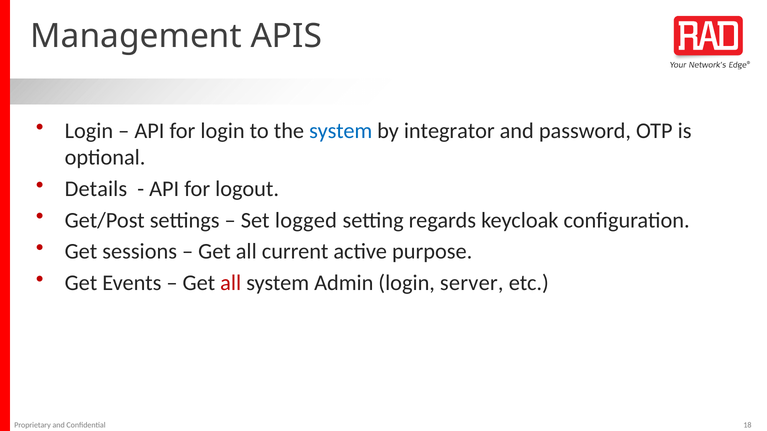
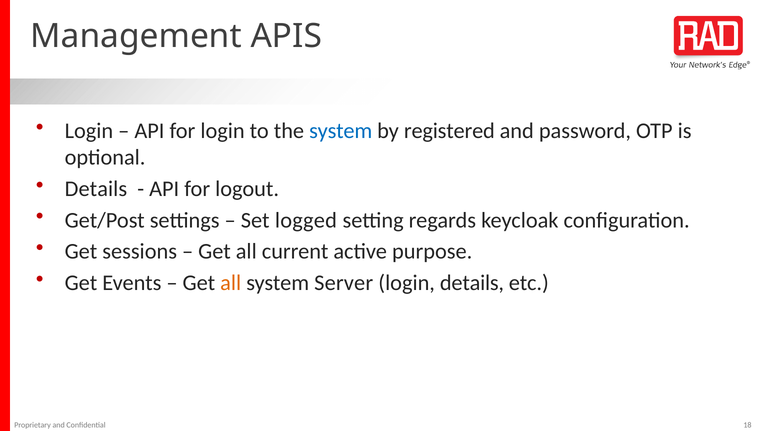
integrator: integrator -> registered (449, 131)
all colour: red -> orange (231, 283)
Admin: Admin -> Server (344, 283)
login server: server -> details (472, 283)
